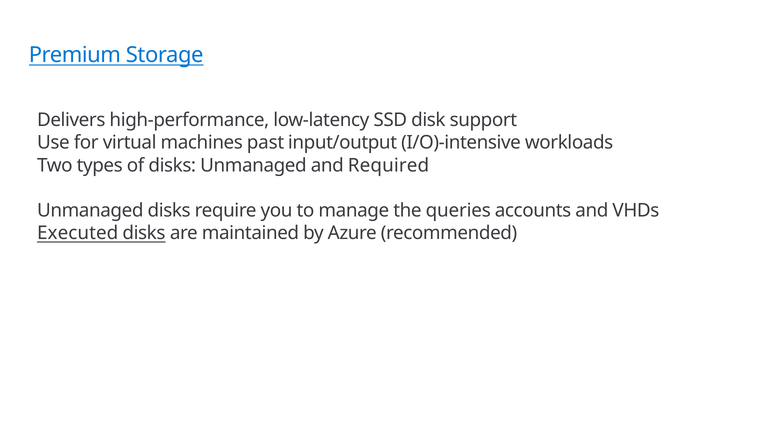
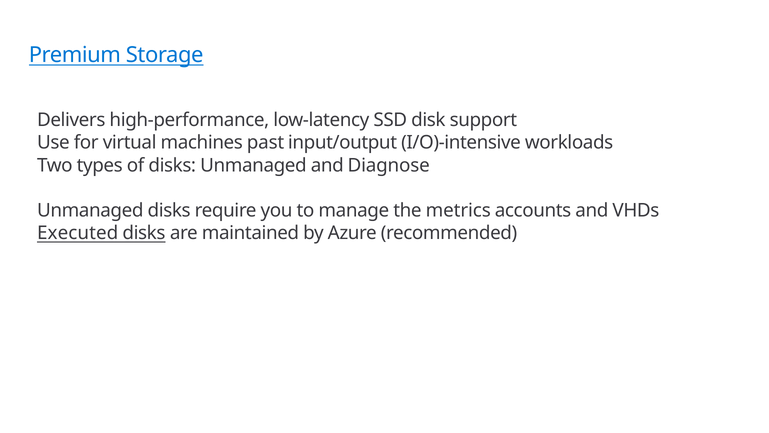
Required: Required -> Diagnose (389, 165)
queries: queries -> metrics (458, 210)
